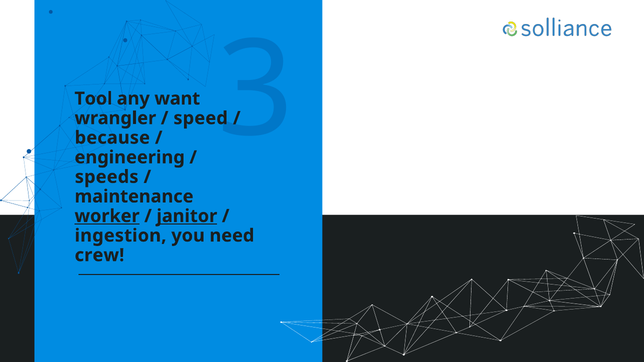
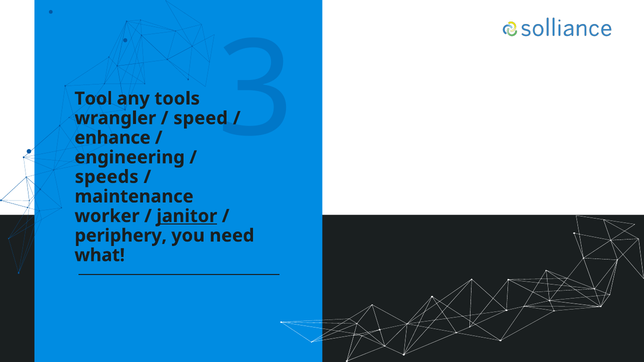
want: want -> tools (177, 99)
because: because -> enhance (112, 138)
worker underline: present -> none (107, 216)
ingestion: ingestion -> periphery (121, 236)
crew: crew -> what (100, 255)
